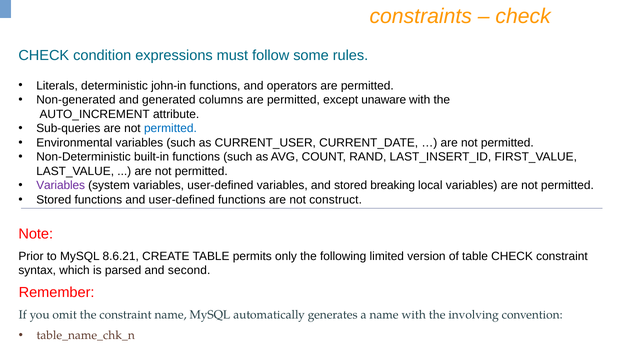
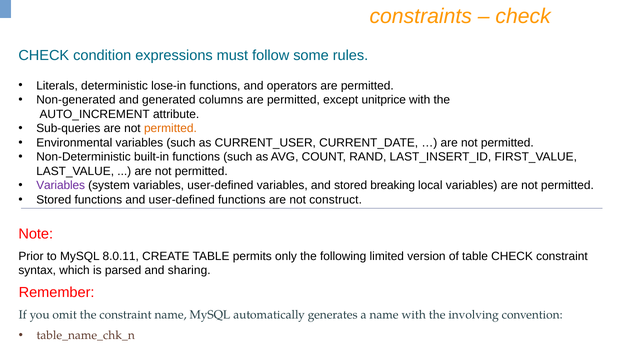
john-in: john-in -> lose-in (169, 86)
unaware: unaware -> unitprice (384, 100)
permitted colour: blue -> orange (170, 129)
8.6.21: 8.6.21 -> 8.0.11 (121, 256)
second: second -> sharing (189, 271)
